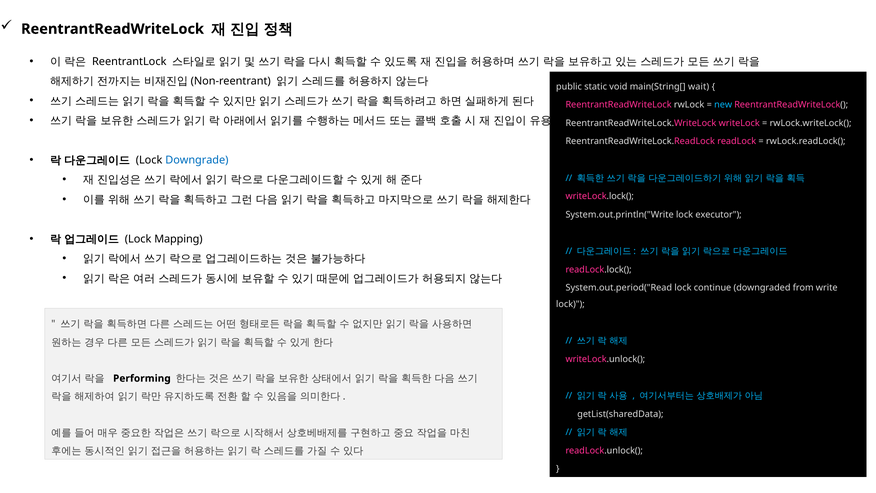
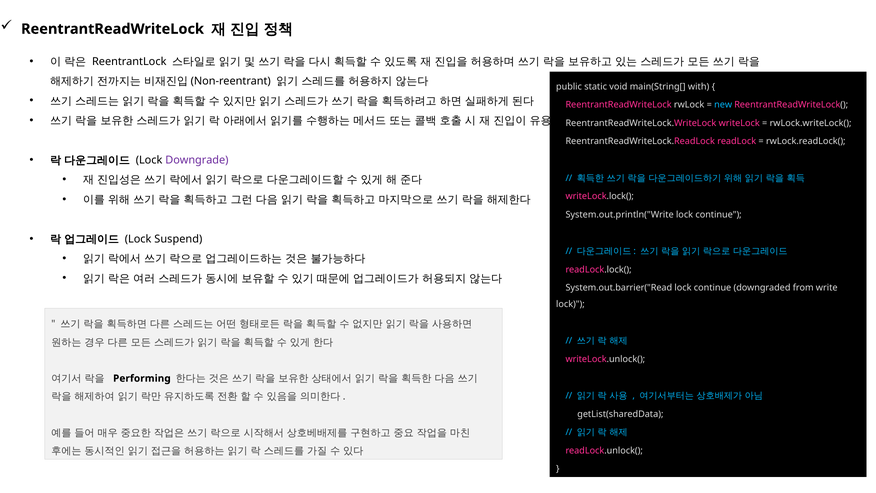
wait: wait -> with (699, 86)
Downgrade colour: blue -> purple (197, 160)
System.out.println("Write lock executor: executor -> continue (719, 214)
Mapping: Mapping -> Suspend (178, 239)
System.out.period("Read: System.out.period("Read -> System.out.barrier("Read (619, 288)
